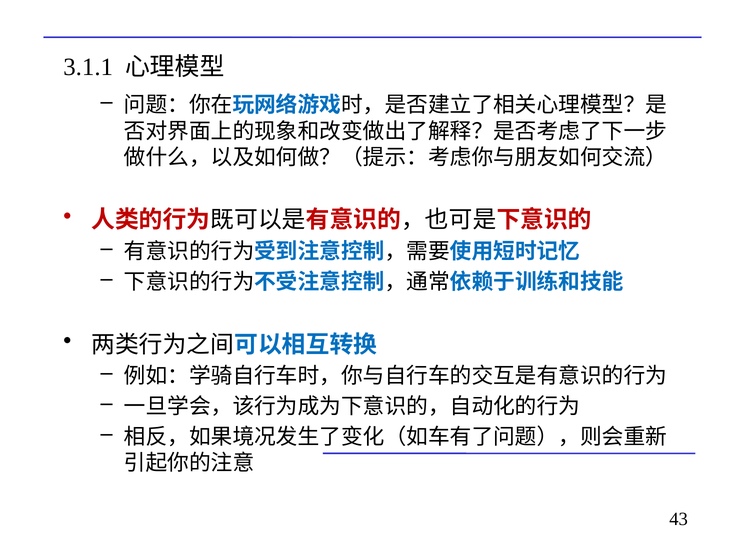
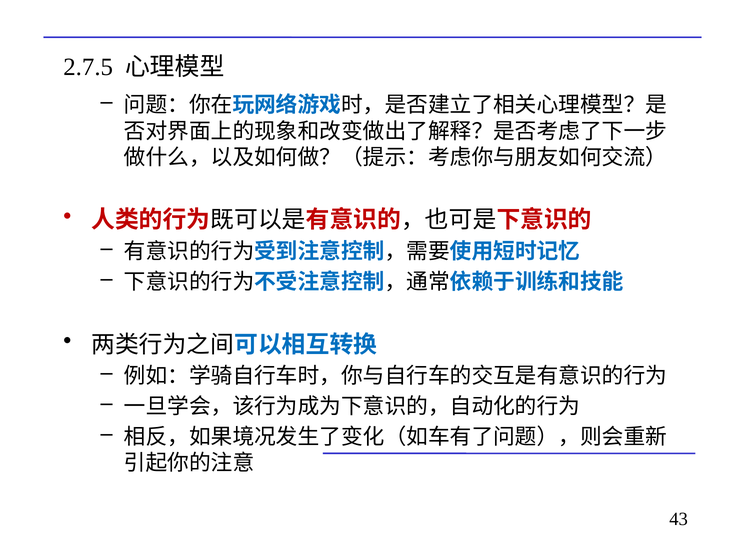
3.1.1: 3.1.1 -> 2.7.5 (88, 67)
